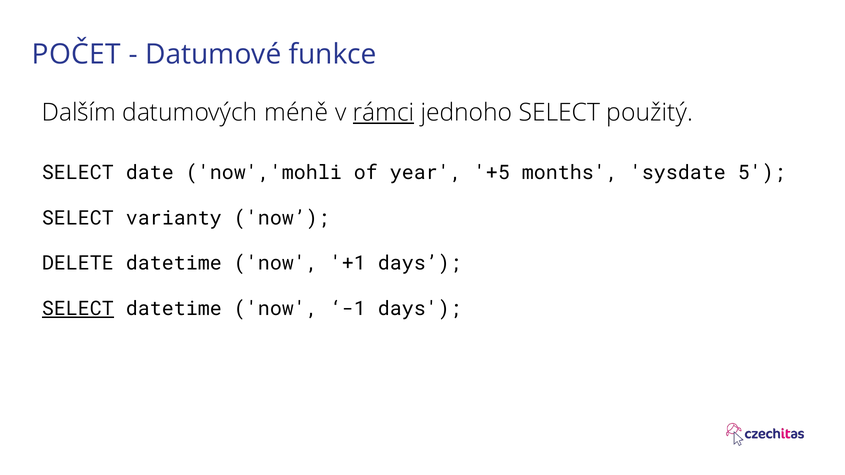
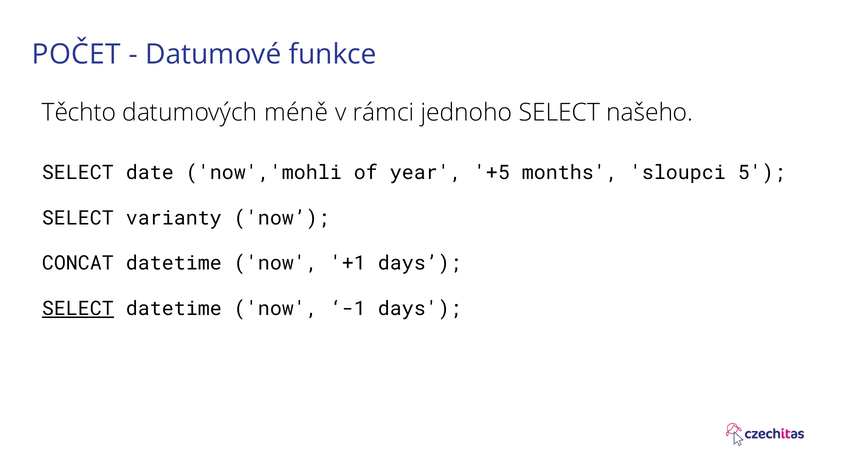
Dalším: Dalším -> Těchto (79, 113)
rámci underline: present -> none (384, 113)
použitý: použitý -> našeho (650, 113)
sysdate: sysdate -> sloupci (678, 173)
DELETE: DELETE -> CONCAT (78, 264)
